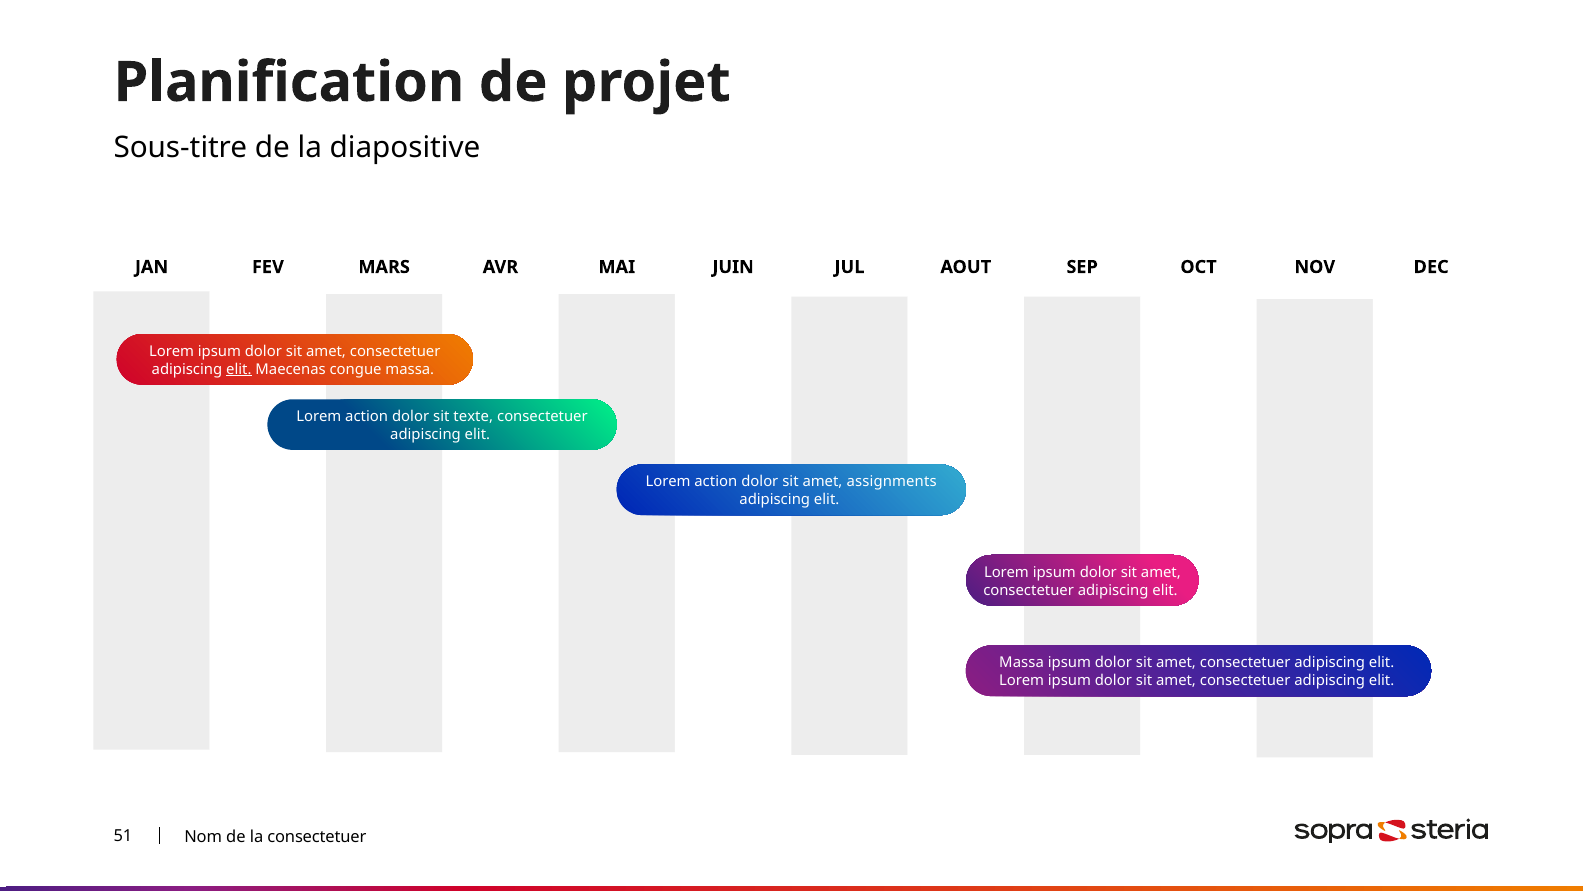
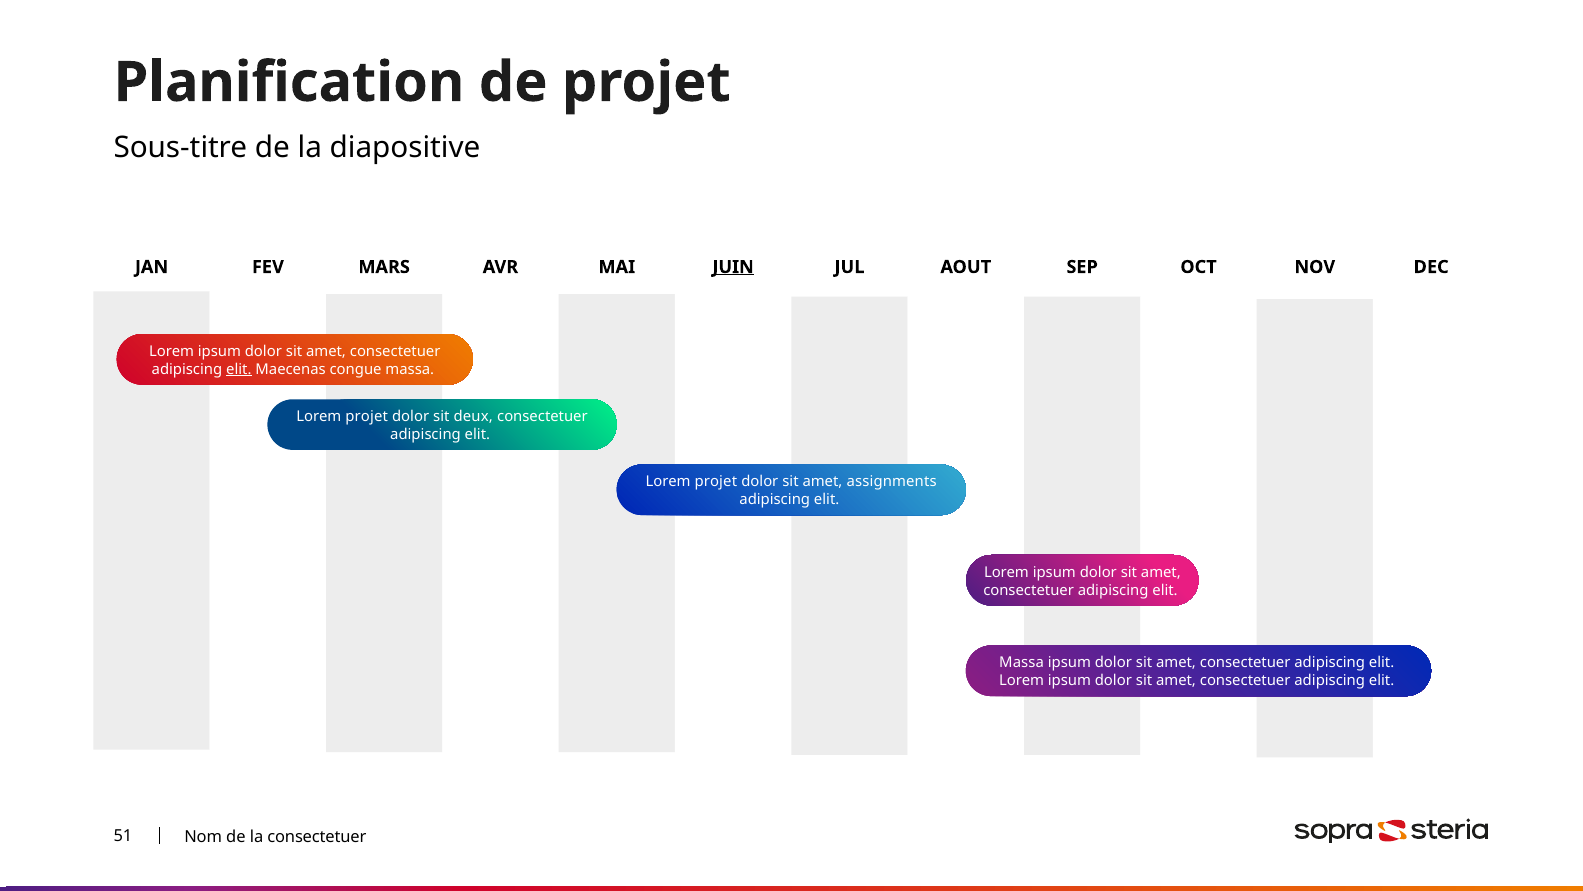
JUIN underline: none -> present (733, 267)
action: action -> projet (367, 416)
texte: texte -> deux (473, 416)
action: action -> projet (716, 482)
